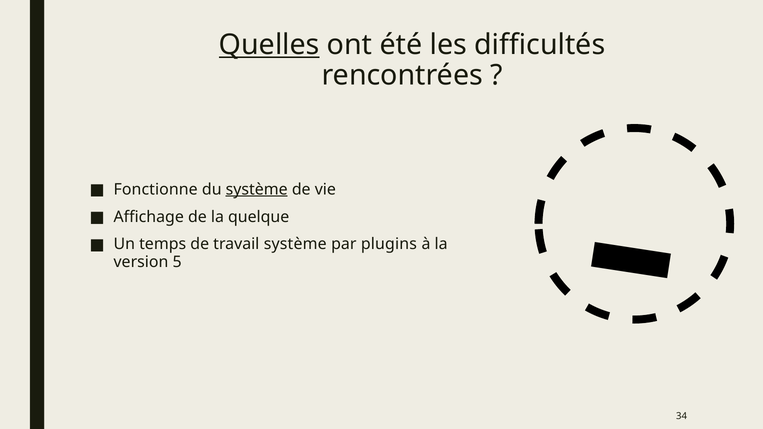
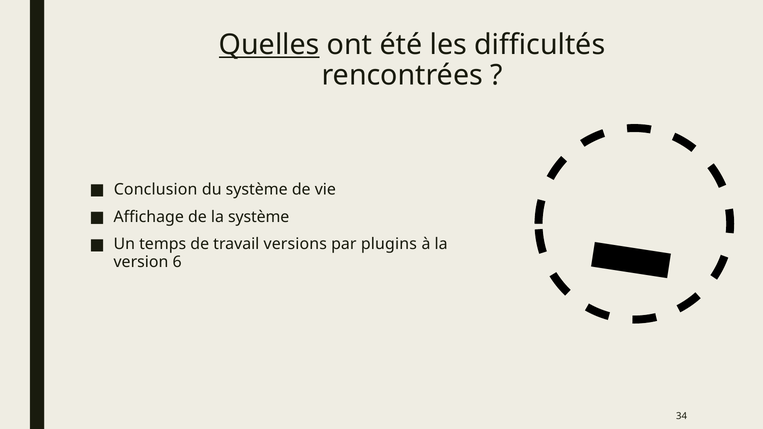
Fonctionne: Fonctionne -> Conclusion (156, 189)
système underline: present -> none (257, 189)
la quelque: quelque -> système (259, 217)
travail système: système -> versions (295, 244)
5: 5 -> 6 (177, 262)
